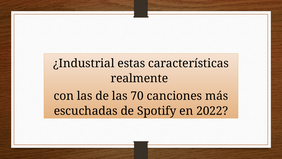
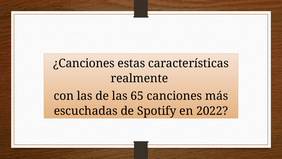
¿Industrial: ¿Industrial -> ¿Canciones (84, 63)
70: 70 -> 65 (137, 96)
